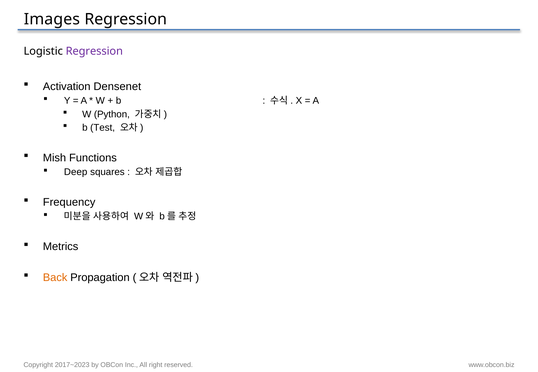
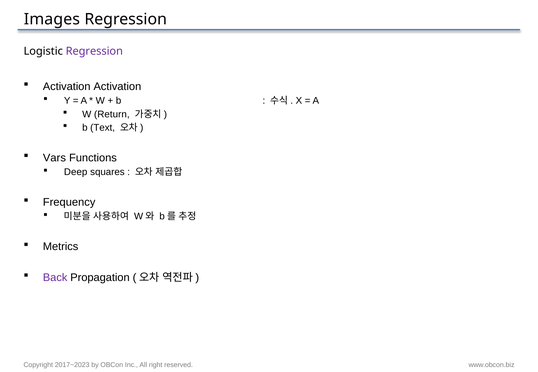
Activation Densenet: Densenet -> Activation (117, 87)
Python: Python -> Return (112, 114)
Test: Test -> Text (103, 128)
Mish: Mish -> Vars (54, 158)
Back colour: orange -> purple (55, 278)
